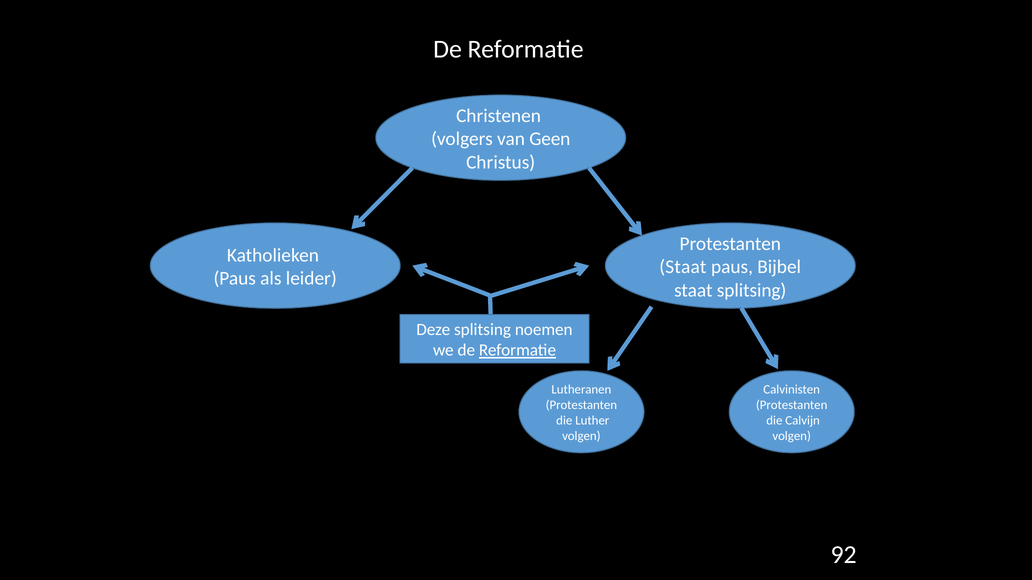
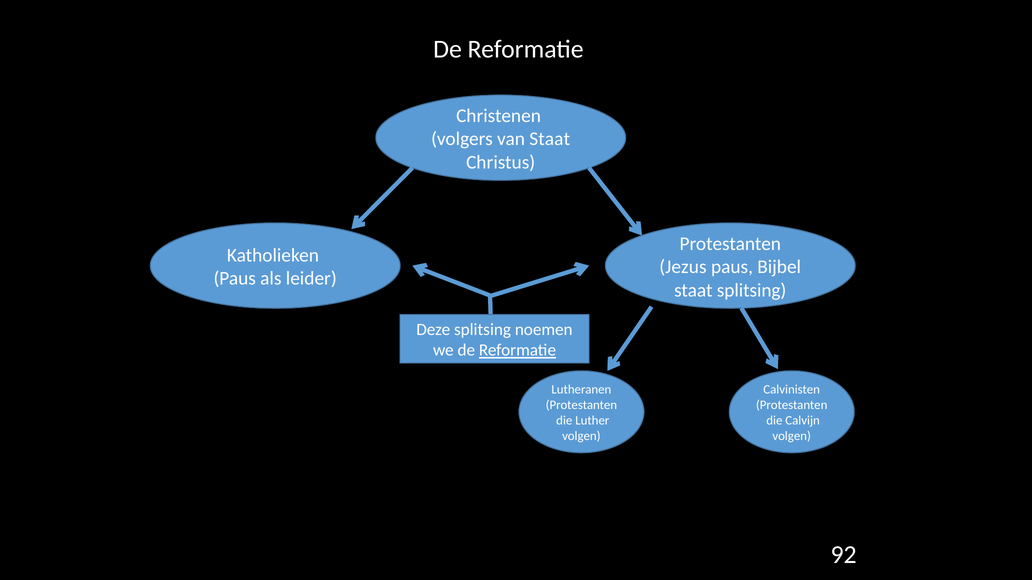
van Geen: Geen -> Staat (550, 139)
Staat: Staat -> Jezus (683, 267)
